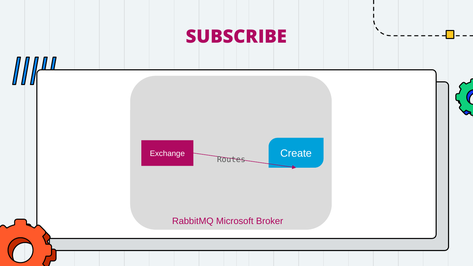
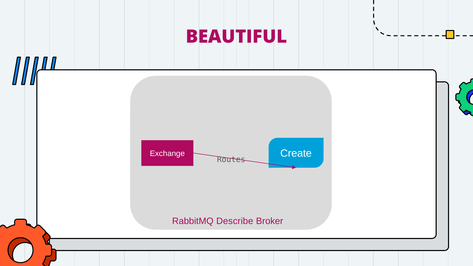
SUBSCRIBE: SUBSCRIBE -> BEAUTIFUL (236, 37)
Microsoft: Microsoft -> Describe (235, 221)
